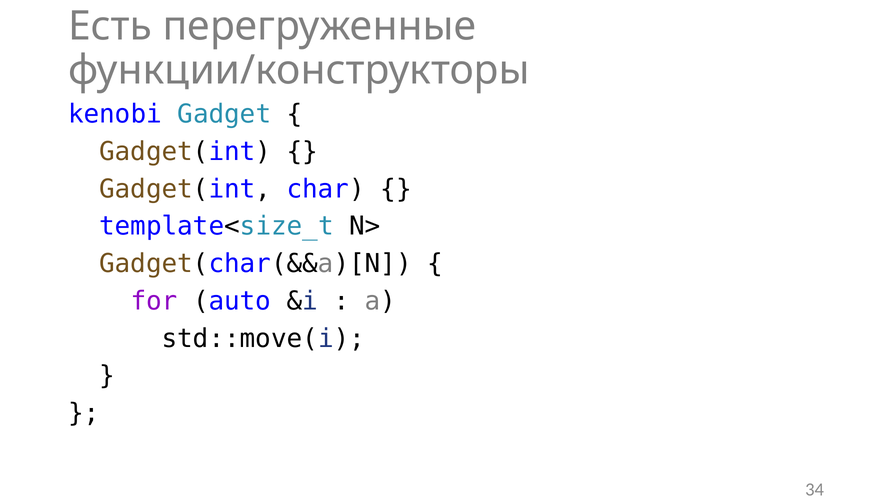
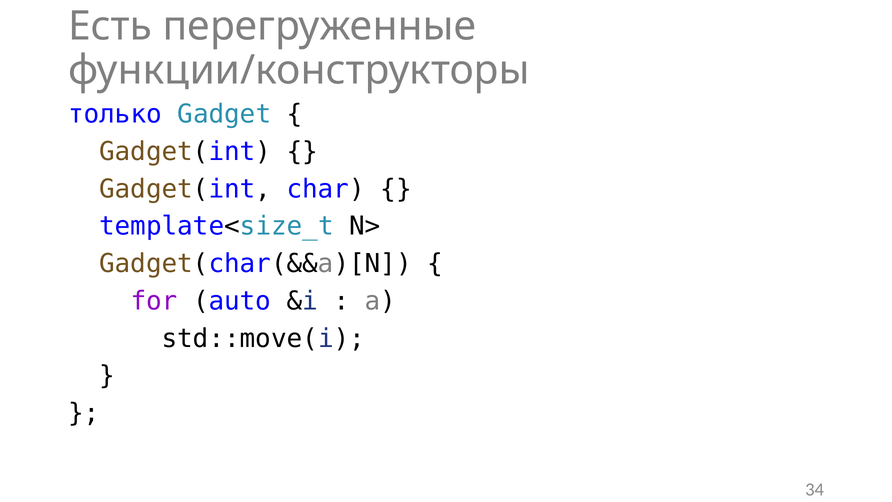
kenobi: kenobi -> только (115, 114)
